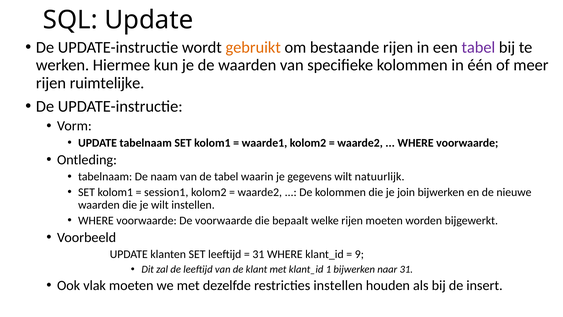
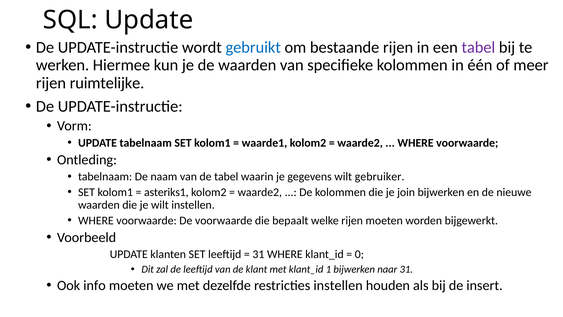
gebruikt colour: orange -> blue (253, 47)
natuurlijk: natuurlijk -> gebruiker (380, 176)
session1: session1 -> asteriks1 (166, 192)
9: 9 -> 0 (359, 254)
vlak: vlak -> info (95, 285)
